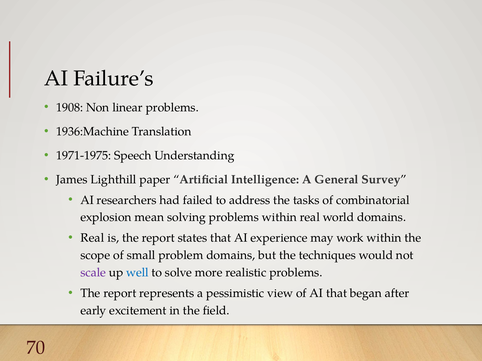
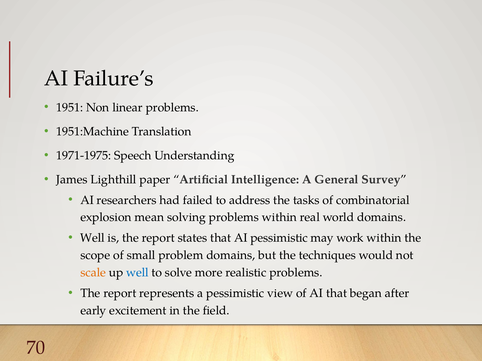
1908: 1908 -> 1951 (70, 108)
1936:Machine: 1936:Machine -> 1951:Machine (93, 132)
Real: Real -> Well (93, 238)
AI experience: experience -> pessimistic (279, 238)
scale colour: purple -> orange (93, 273)
